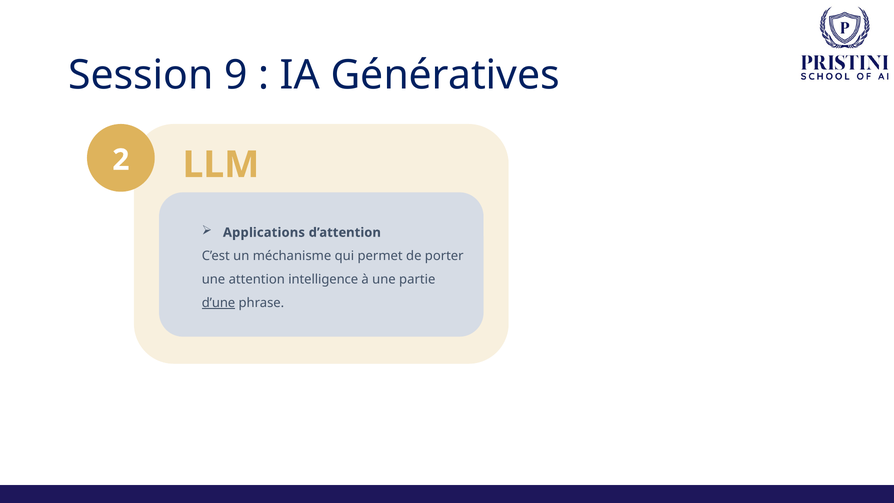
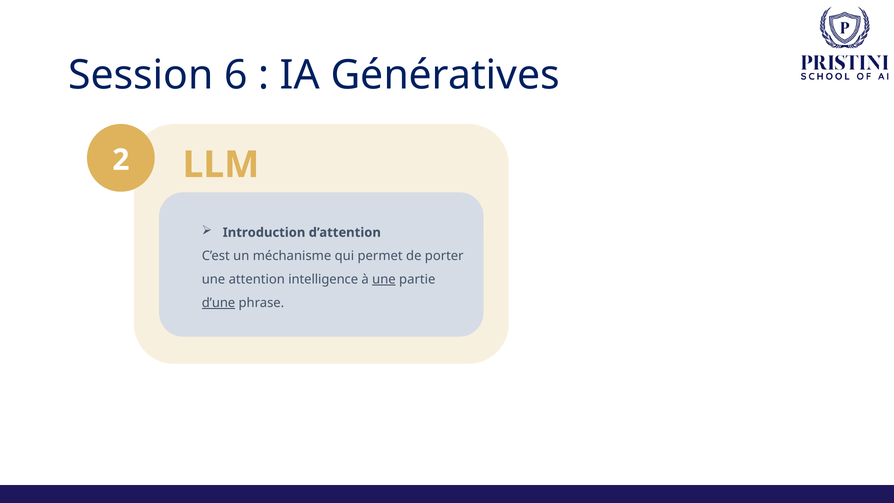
9: 9 -> 6 (236, 75)
Applications: Applications -> Introduction (264, 232)
une underline: none -> present (384, 279)
